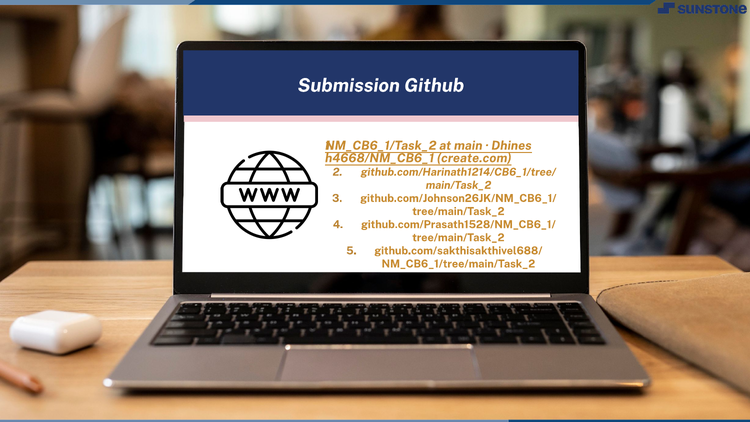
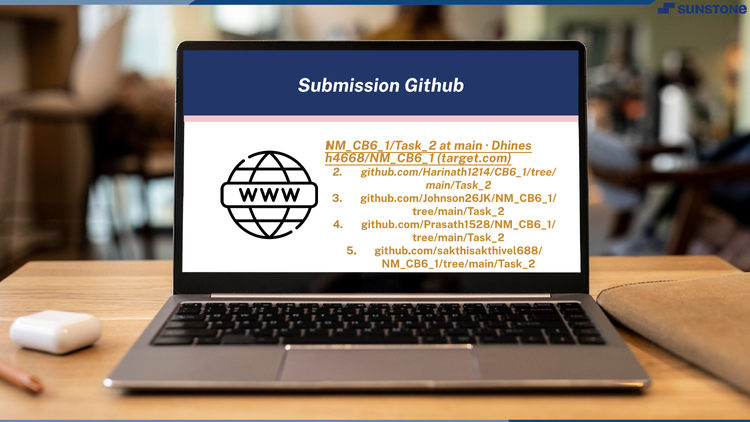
create.com: create.com -> target.com (474, 158)
